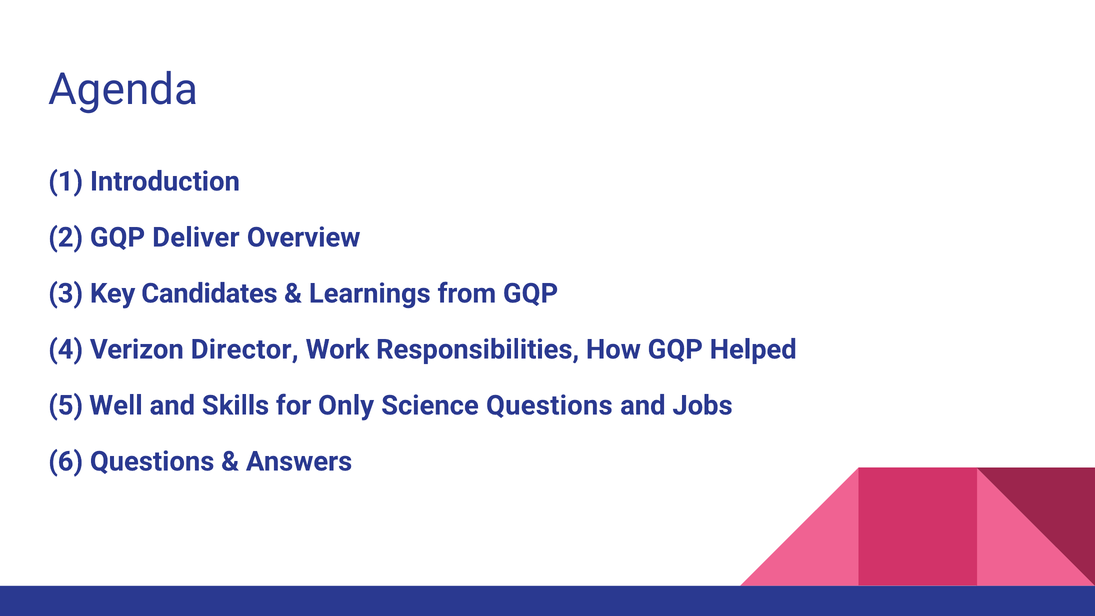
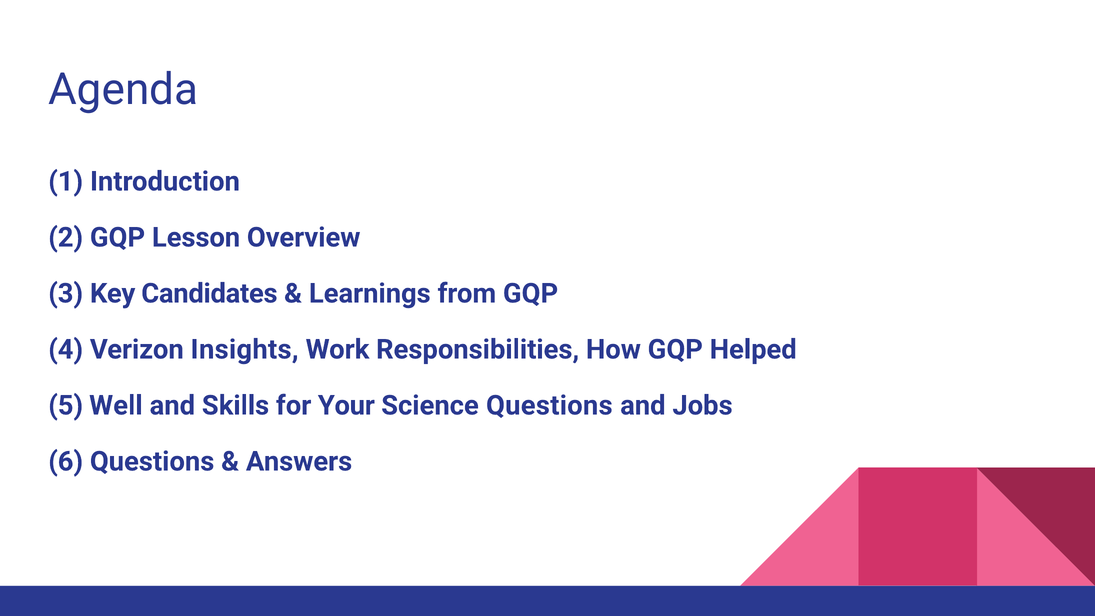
Deliver: Deliver -> Lesson (196, 237)
Director: Director -> Insights (245, 349)
Only: Only -> Your (346, 405)
